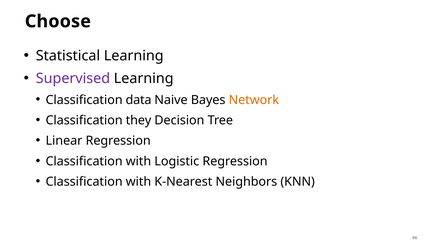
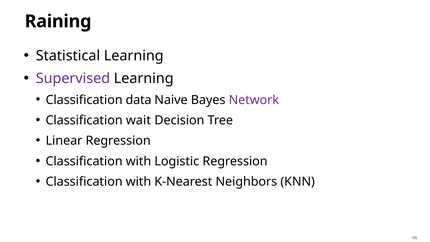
Choose: Choose -> Raining (58, 21)
Network colour: orange -> purple (254, 100)
they: they -> wait (138, 120)
